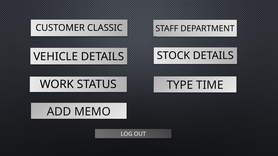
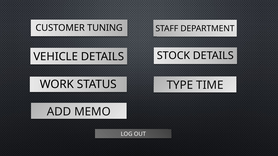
CLASSIC: CLASSIC -> TUNING (105, 28)
